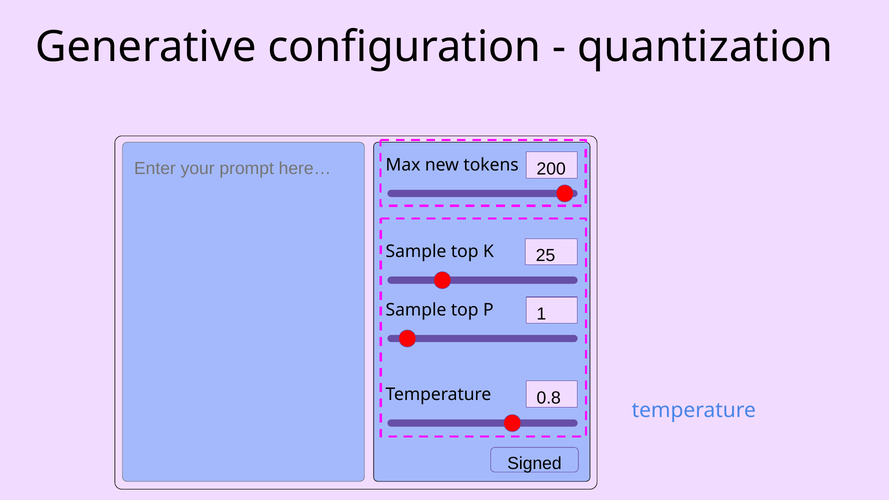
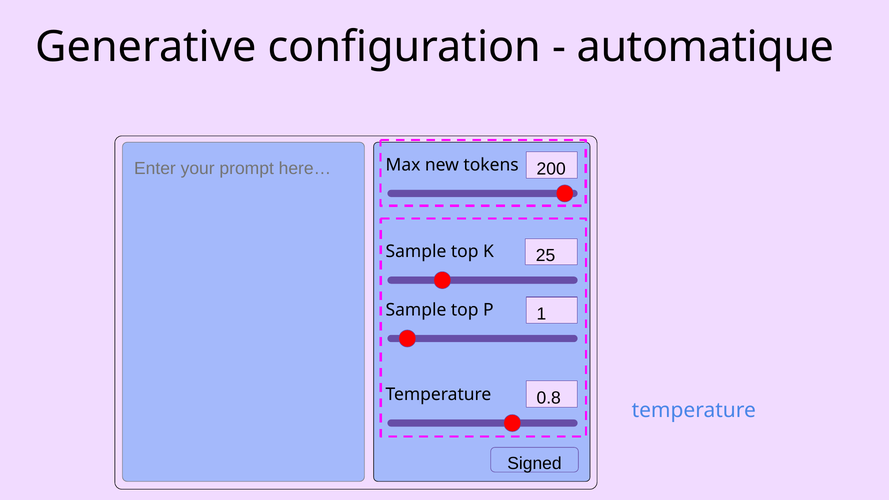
quantization: quantization -> automatique (705, 47)
